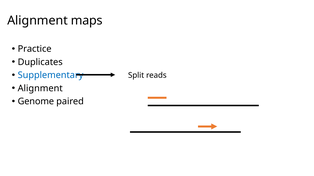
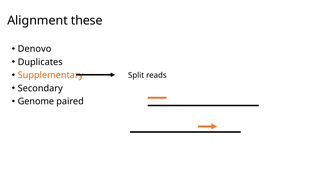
maps: maps -> these (87, 20)
Practice: Practice -> Denovo (35, 49)
Supplementary colour: blue -> orange (51, 75)
Alignment: Alignment -> Secondary (40, 89)
